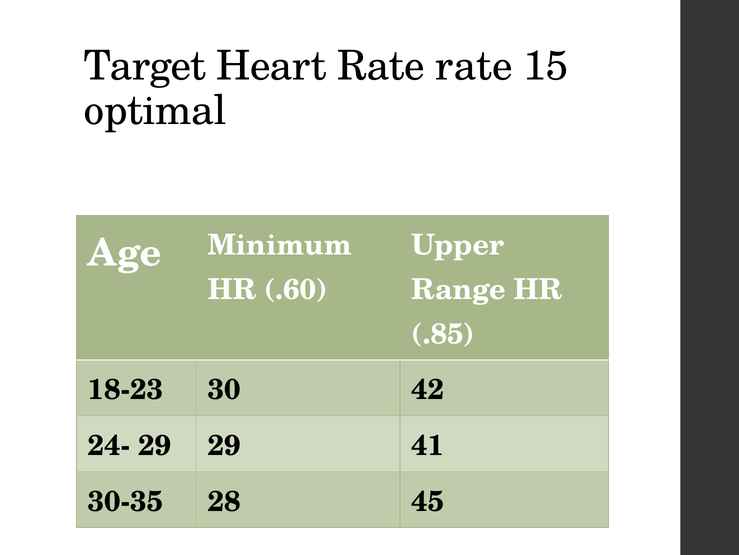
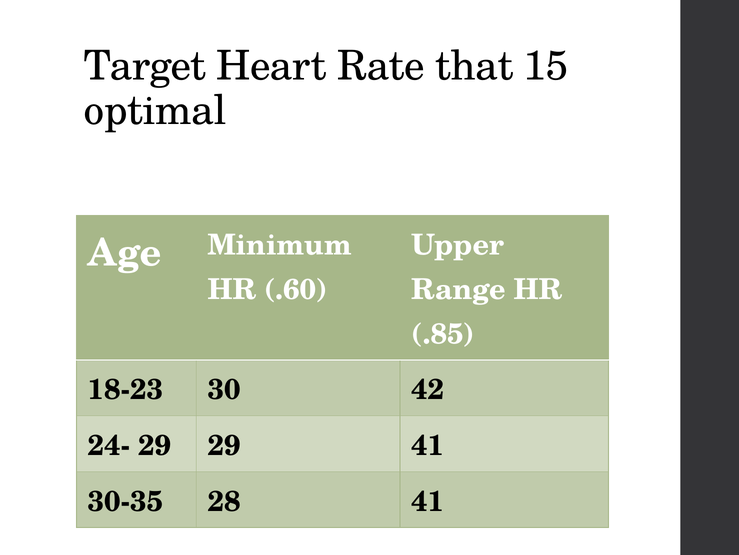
Rate rate: rate -> that (474, 66)
28 45: 45 -> 41 (428, 501)
